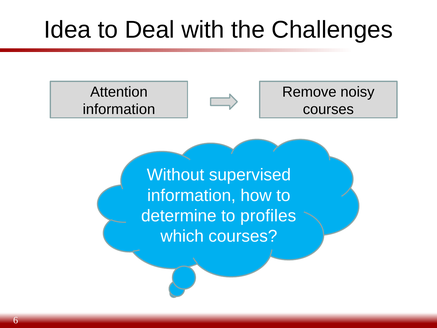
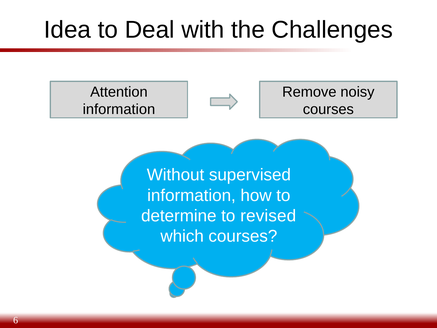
profiles: profiles -> revised (268, 216)
